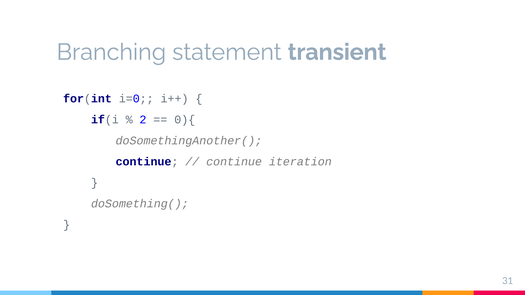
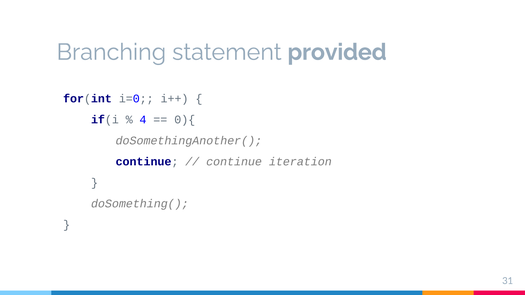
transient: transient -> provided (337, 52)
2: 2 -> 4 (143, 120)
